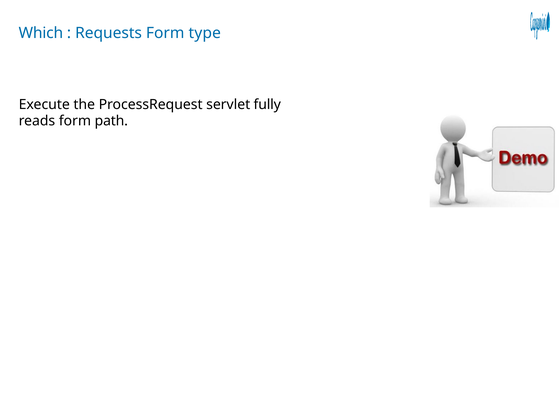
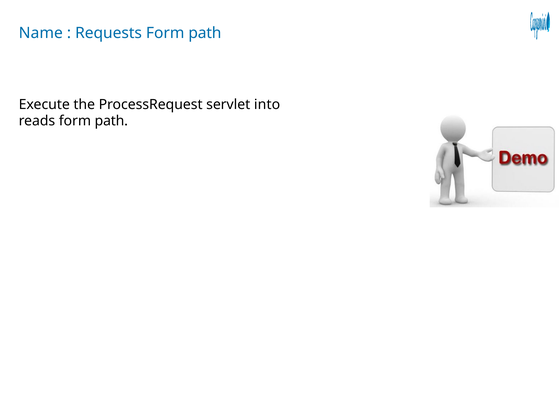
Which: Which -> Name (41, 33)
type: type -> path (205, 33)
fully: fully -> into (267, 104)
